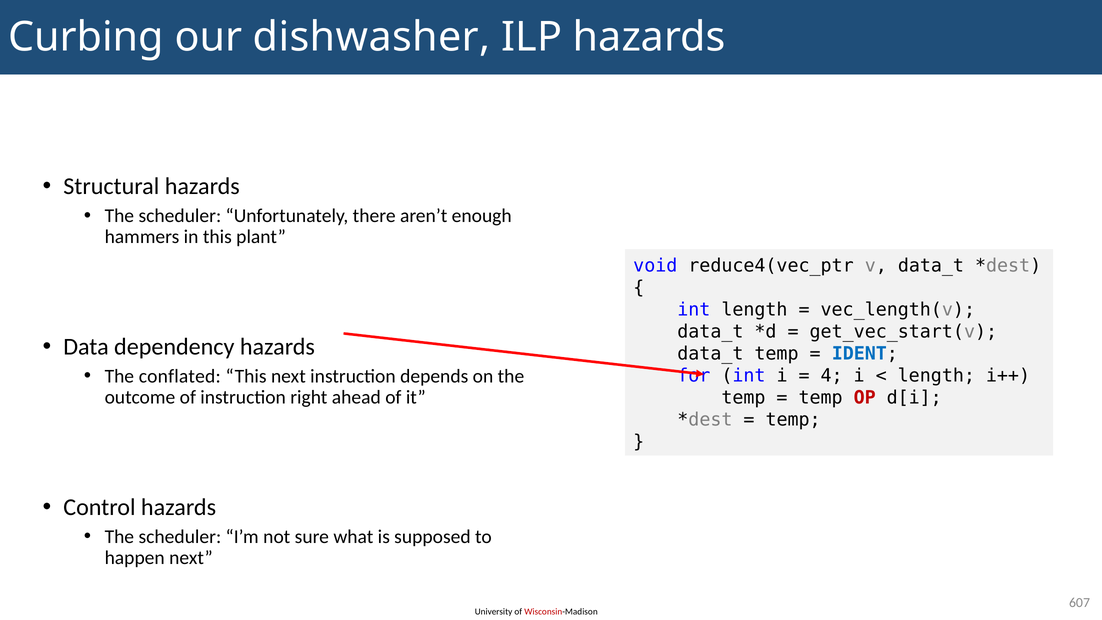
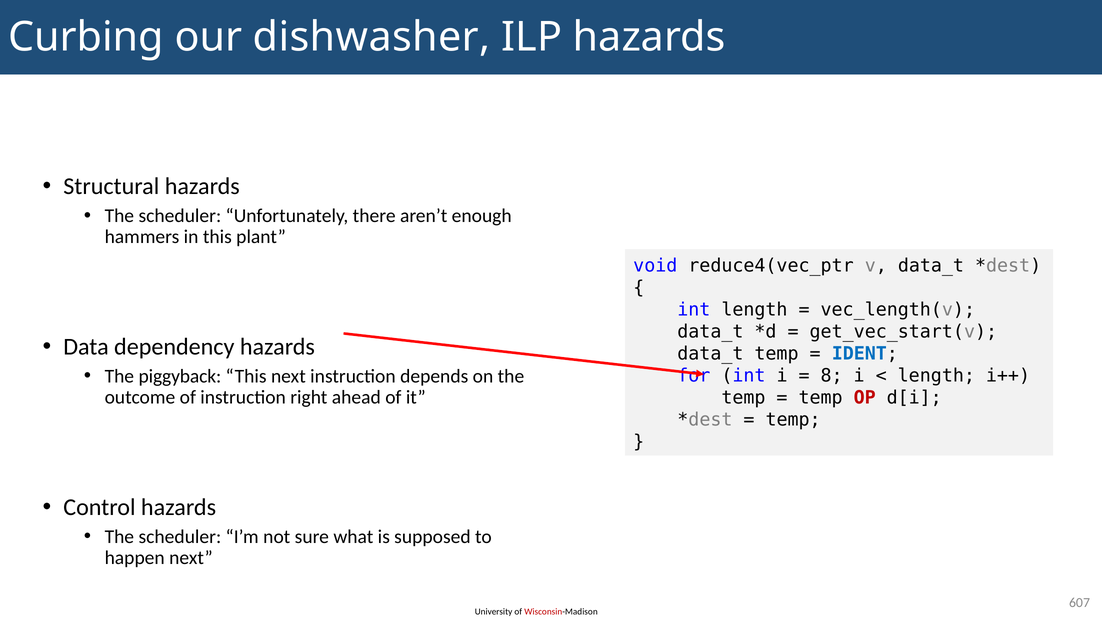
conflated: conflated -> piggyback (180, 376)
4: 4 -> 8 (832, 376)
